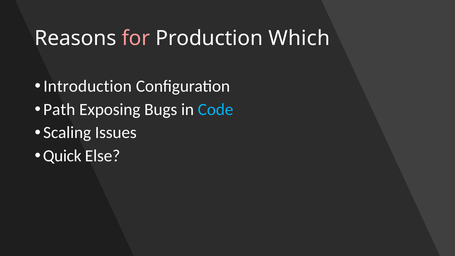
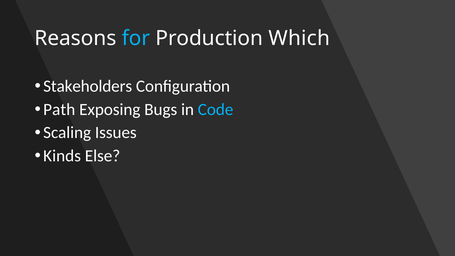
for colour: pink -> light blue (136, 38)
Introduction: Introduction -> Stakeholders (88, 86)
Quick: Quick -> Kinds (62, 156)
